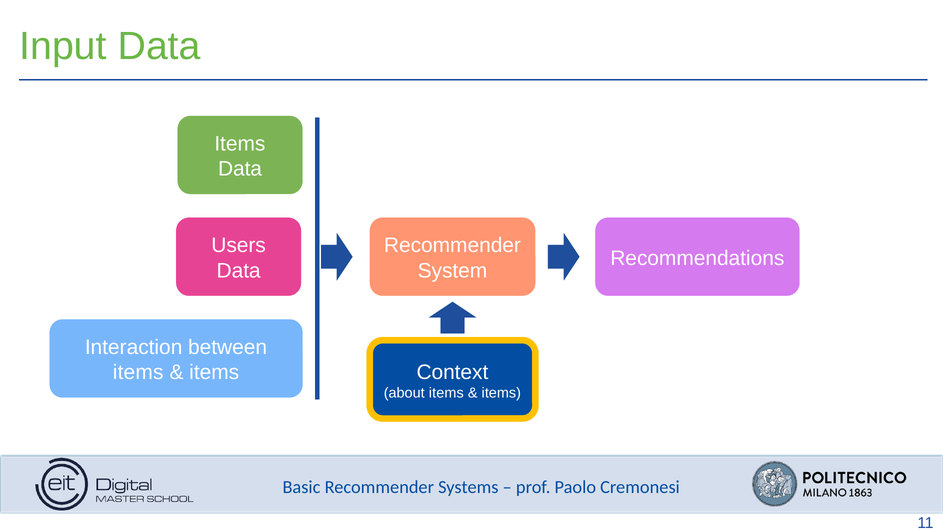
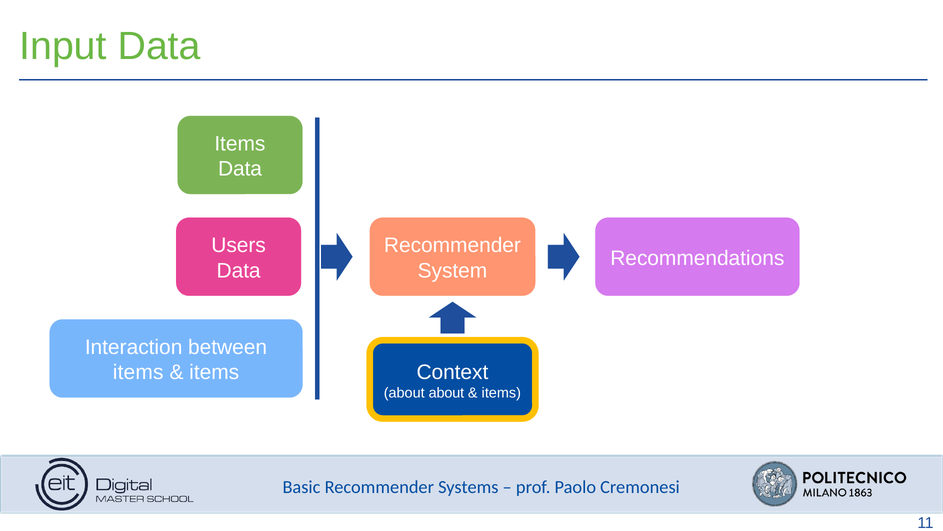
about items: items -> about (446, 393)
